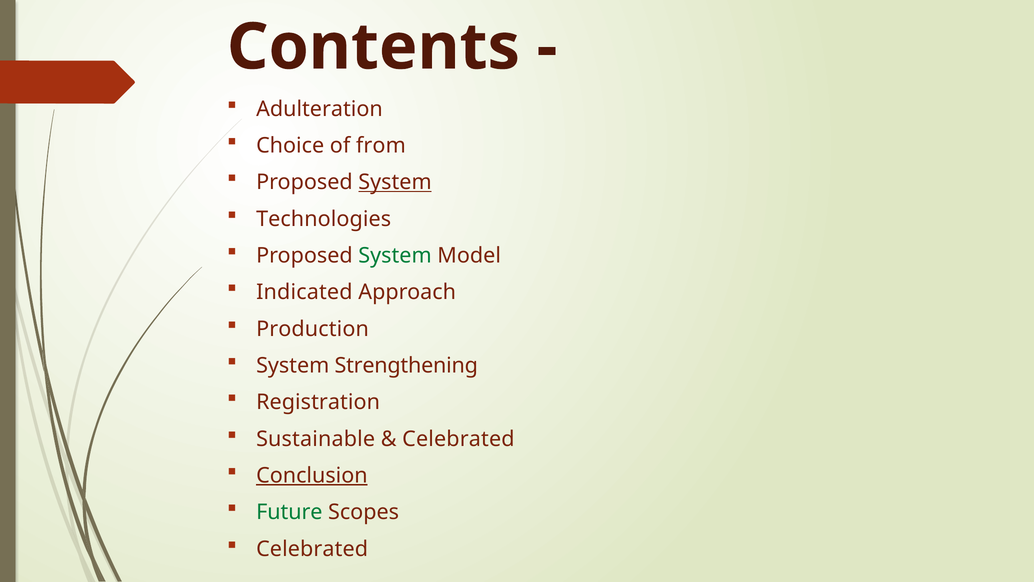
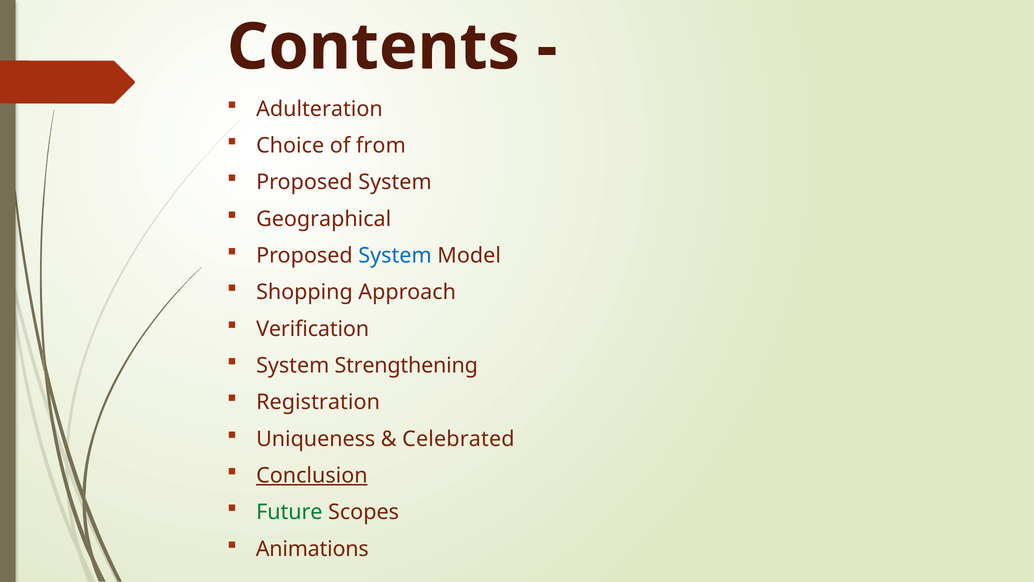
System underline: present -> none (395, 182)
Technologies: Technologies -> Geographical (324, 219)
System colour: green -> blue (395, 255)
Indicated: Indicated -> Shopping (304, 292)
Production: Production -> Verification (313, 329)
Sustainable: Sustainable -> Uniqueness (316, 439)
Celebrated: Celebrated -> Animations (312, 549)
